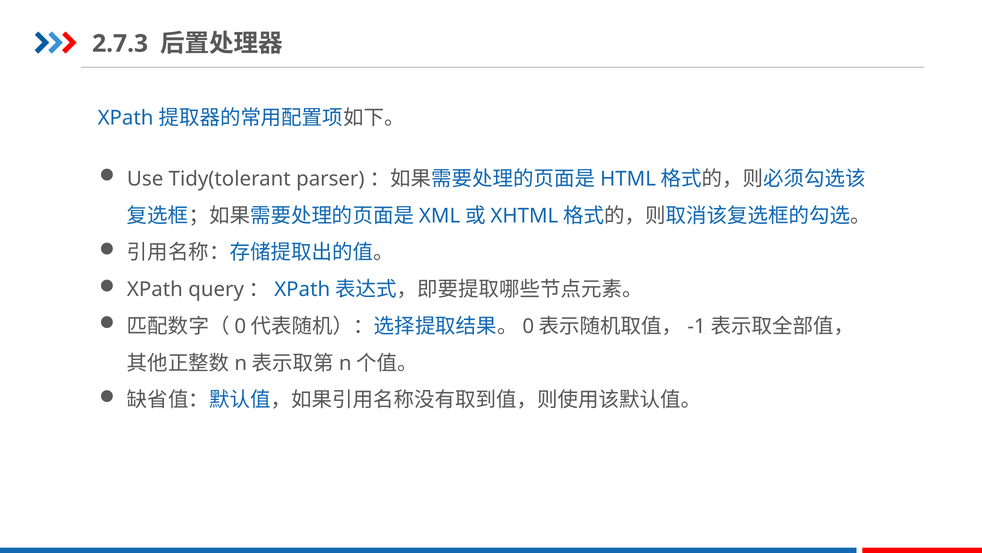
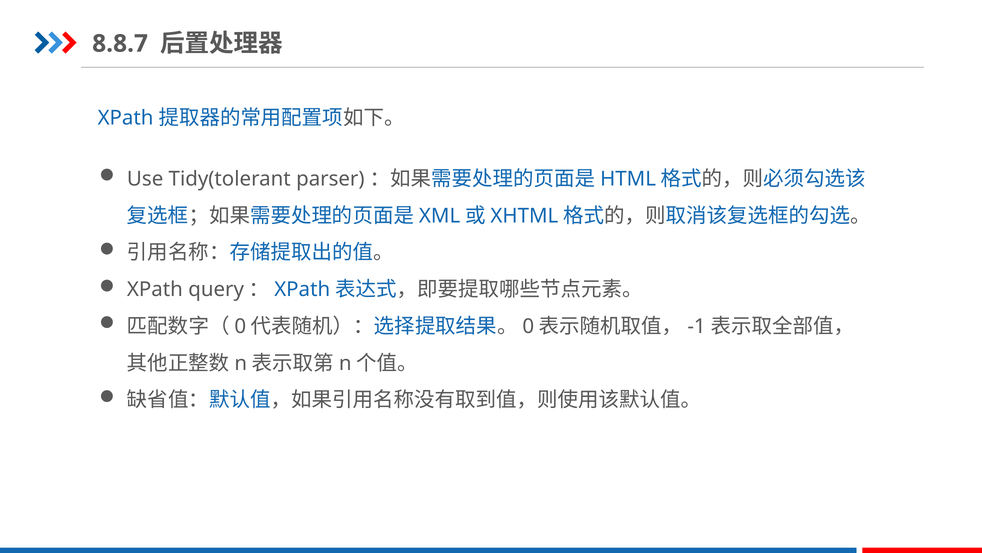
2.7.3: 2.7.3 -> 8.8.7 (120, 44)
